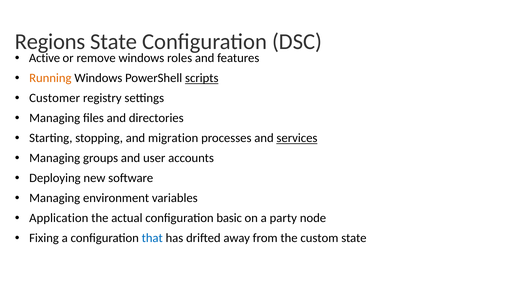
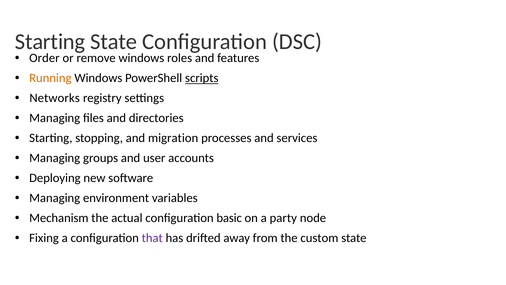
Regions: Regions -> Starting (50, 42)
Active: Active -> Order (44, 58)
Customer: Customer -> Networks (55, 98)
services underline: present -> none (297, 138)
Application: Application -> Mechanism (59, 218)
that colour: blue -> purple (152, 238)
